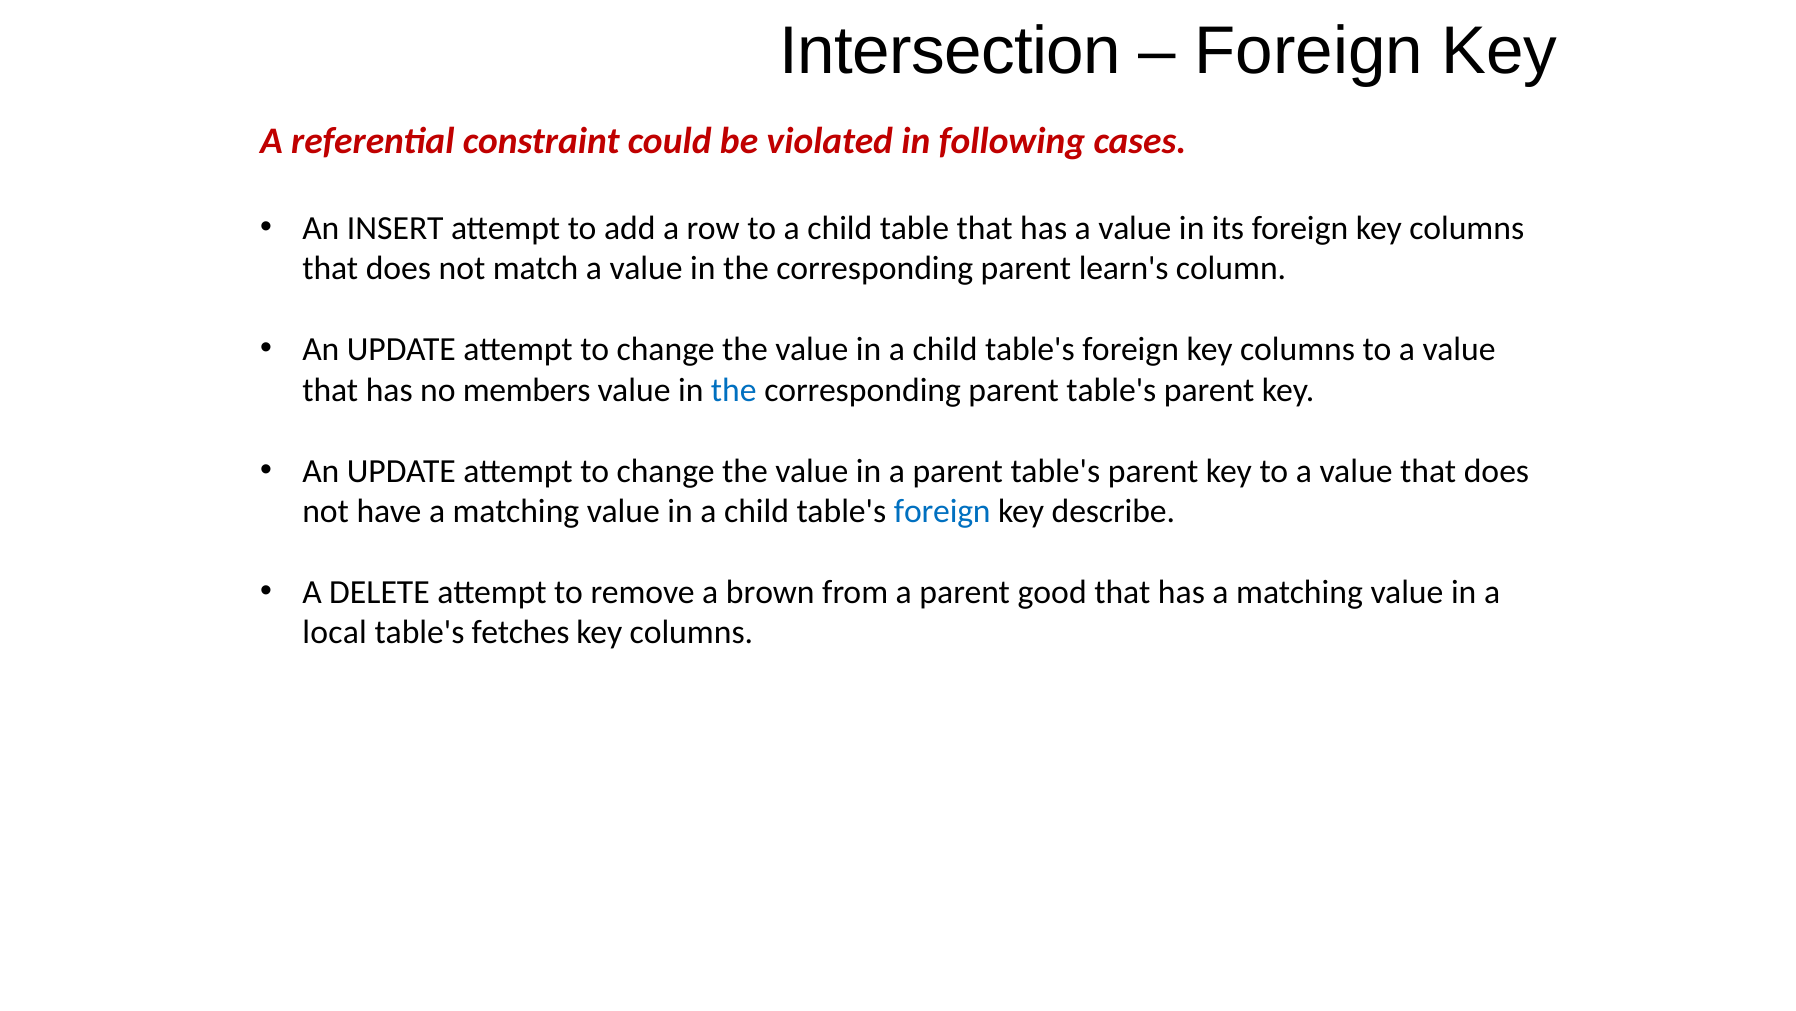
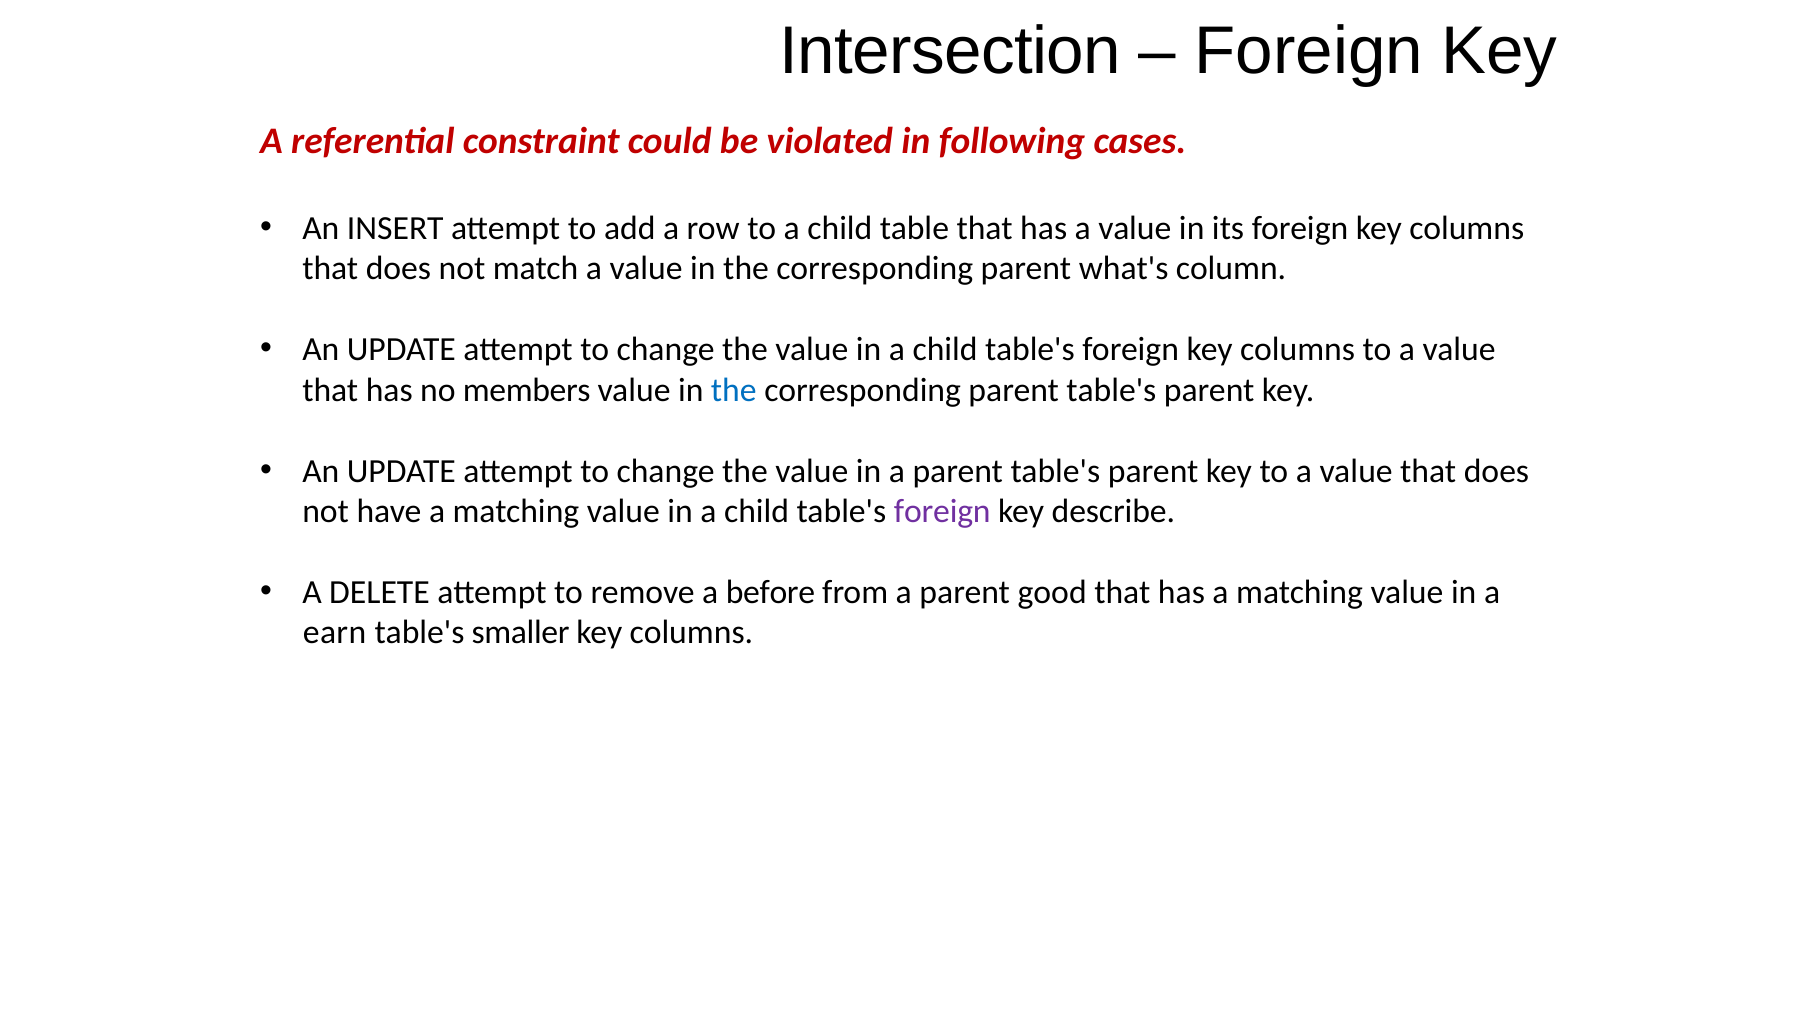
learn's: learn's -> what's (1124, 269)
foreign colour: blue -> purple (942, 511)
brown: brown -> before (770, 592)
local: local -> earn (335, 632)
fetches: fetches -> smaller (521, 632)
